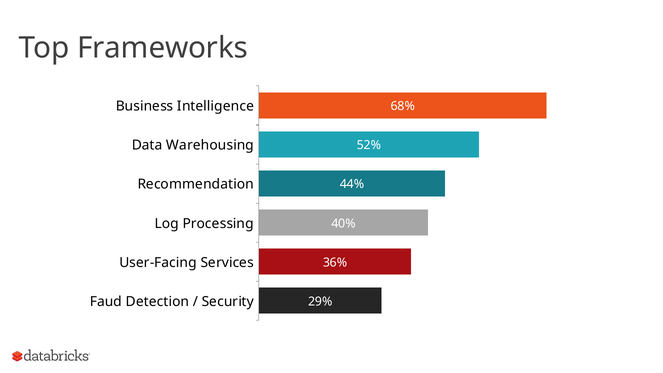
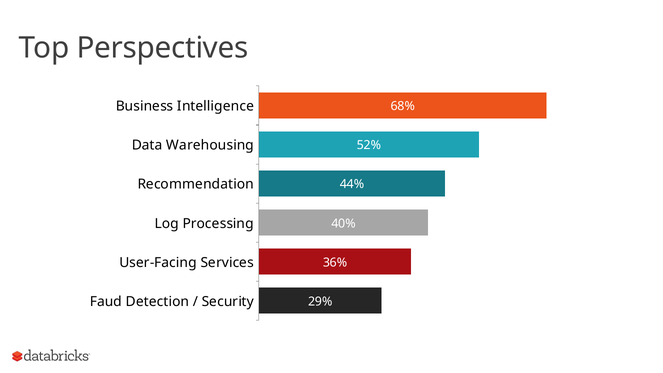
Frameworks: Frameworks -> Perspectives (163, 48)
